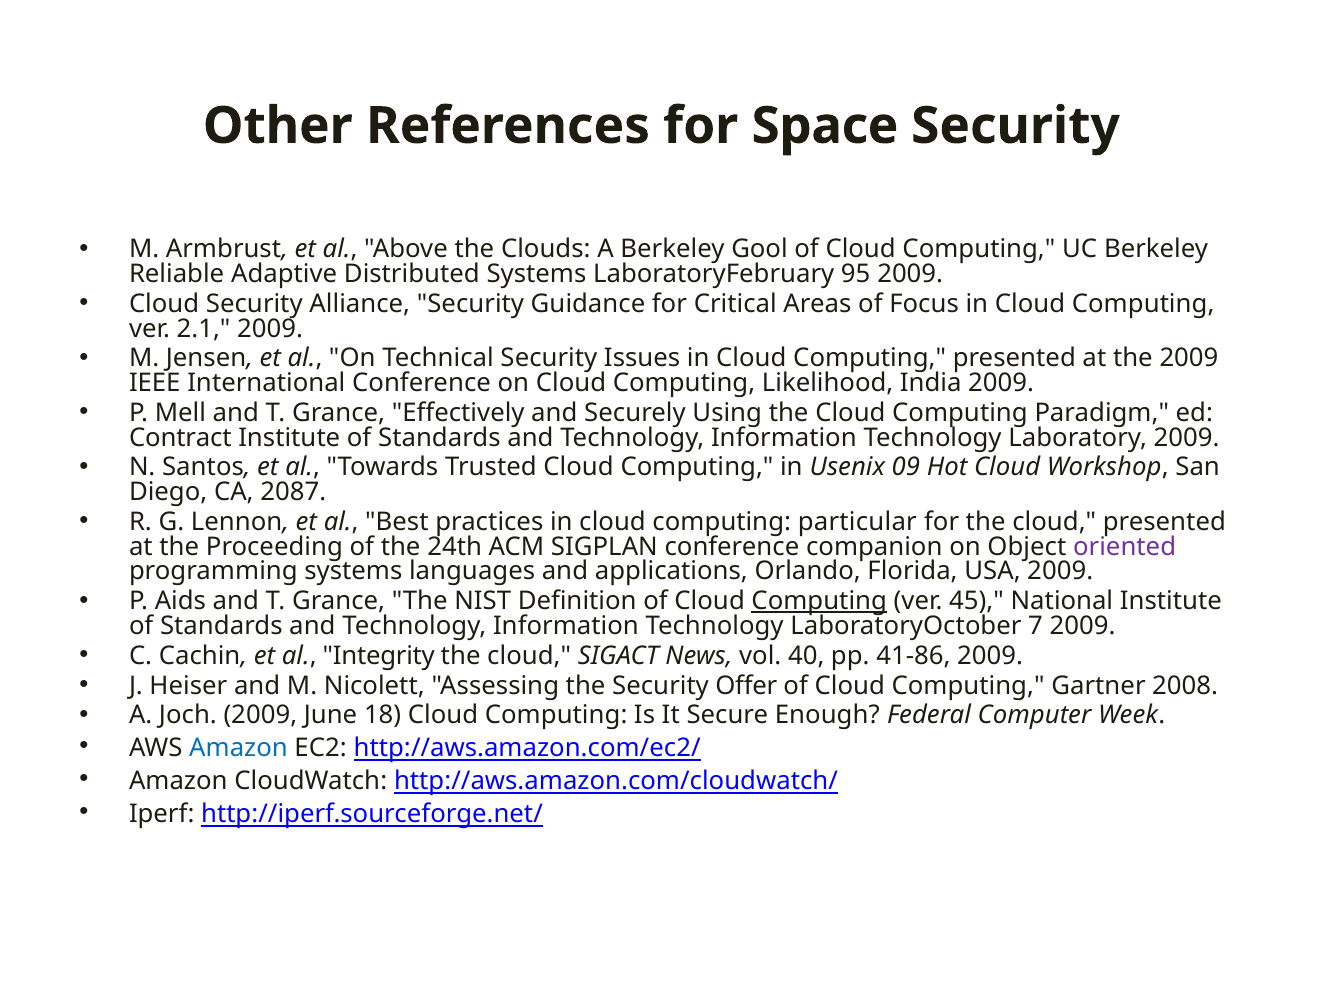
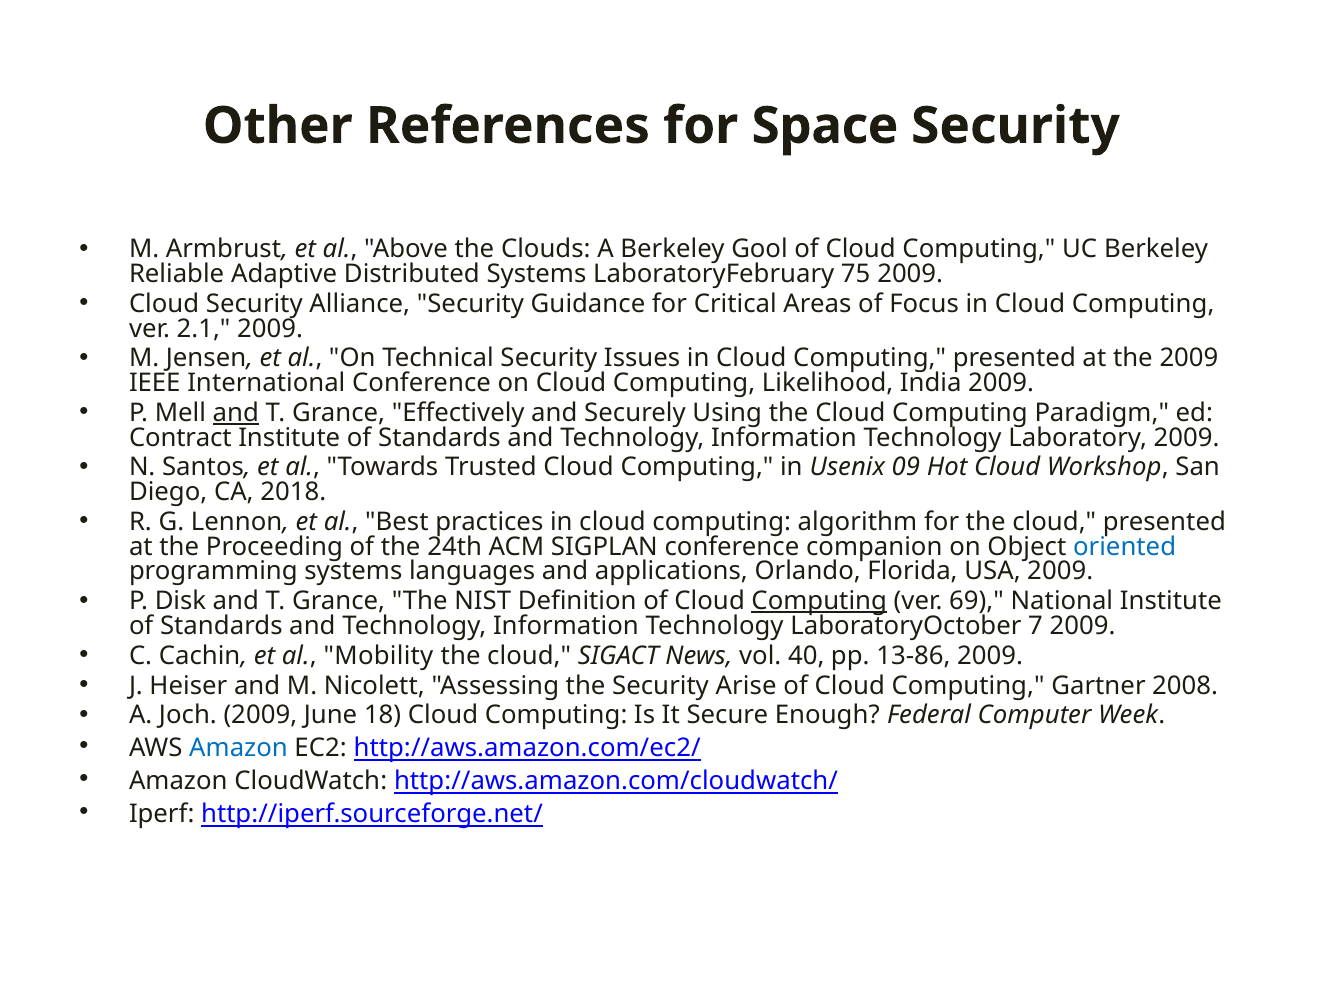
95: 95 -> 75 (856, 274)
and underline: none -> present (236, 413)
2087: 2087 -> 2018 (293, 492)
particular: particular -> algorithm (857, 522)
oriented colour: purple -> blue (1125, 547)
Aids: Aids -> Disk (180, 601)
45: 45 -> 69 (977, 601)
Integrity: Integrity -> Mobility (379, 656)
41-86: 41-86 -> 13-86 (913, 656)
Offer: Offer -> Arise (746, 686)
